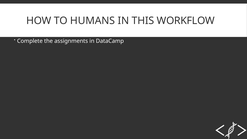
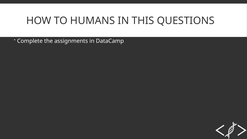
WORKFLOW: WORKFLOW -> QUESTIONS (186, 21)
